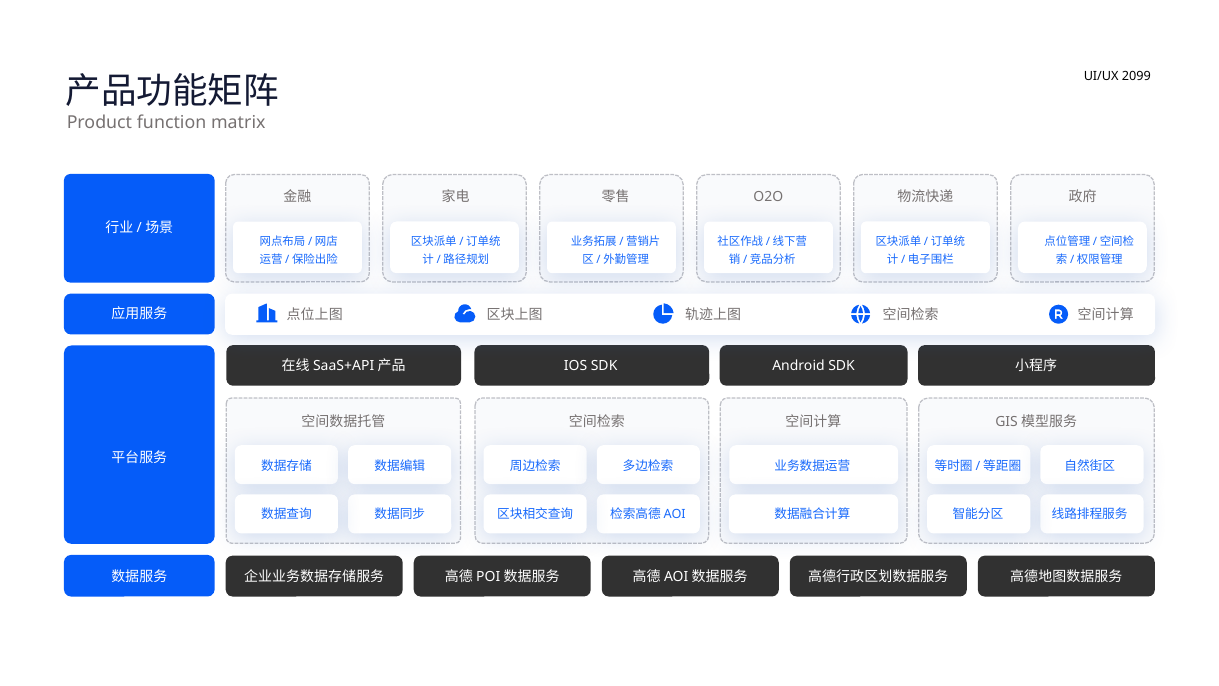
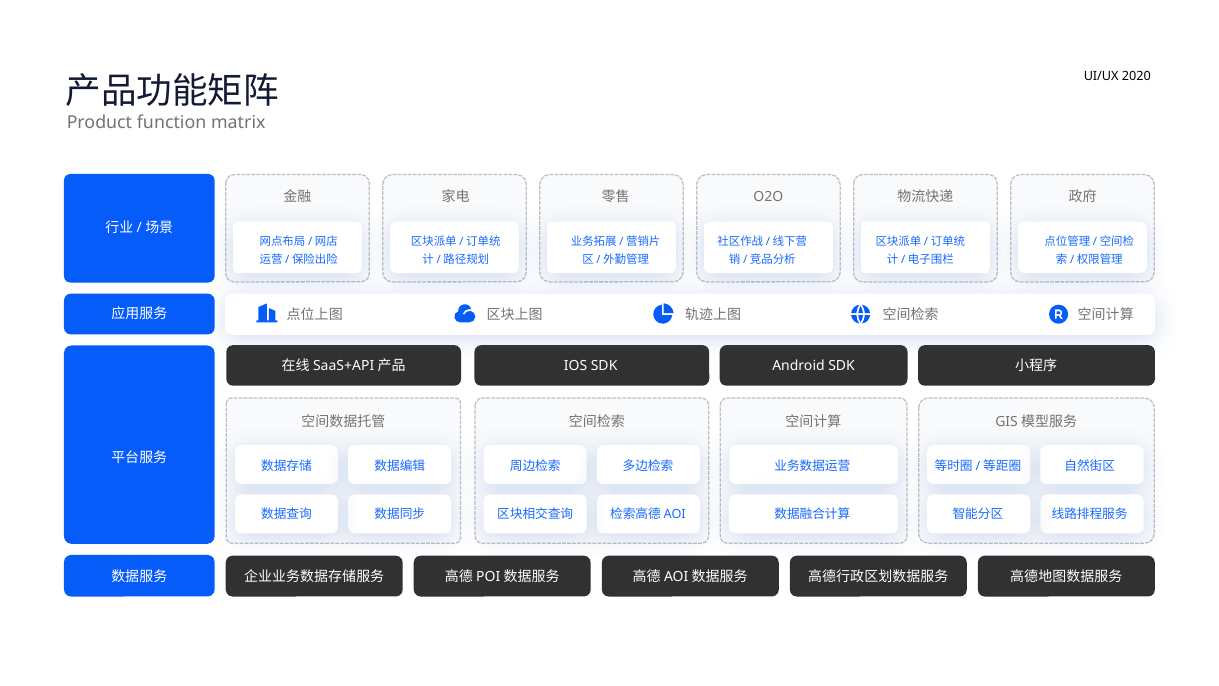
2099: 2099 -> 2020 (1136, 76)
